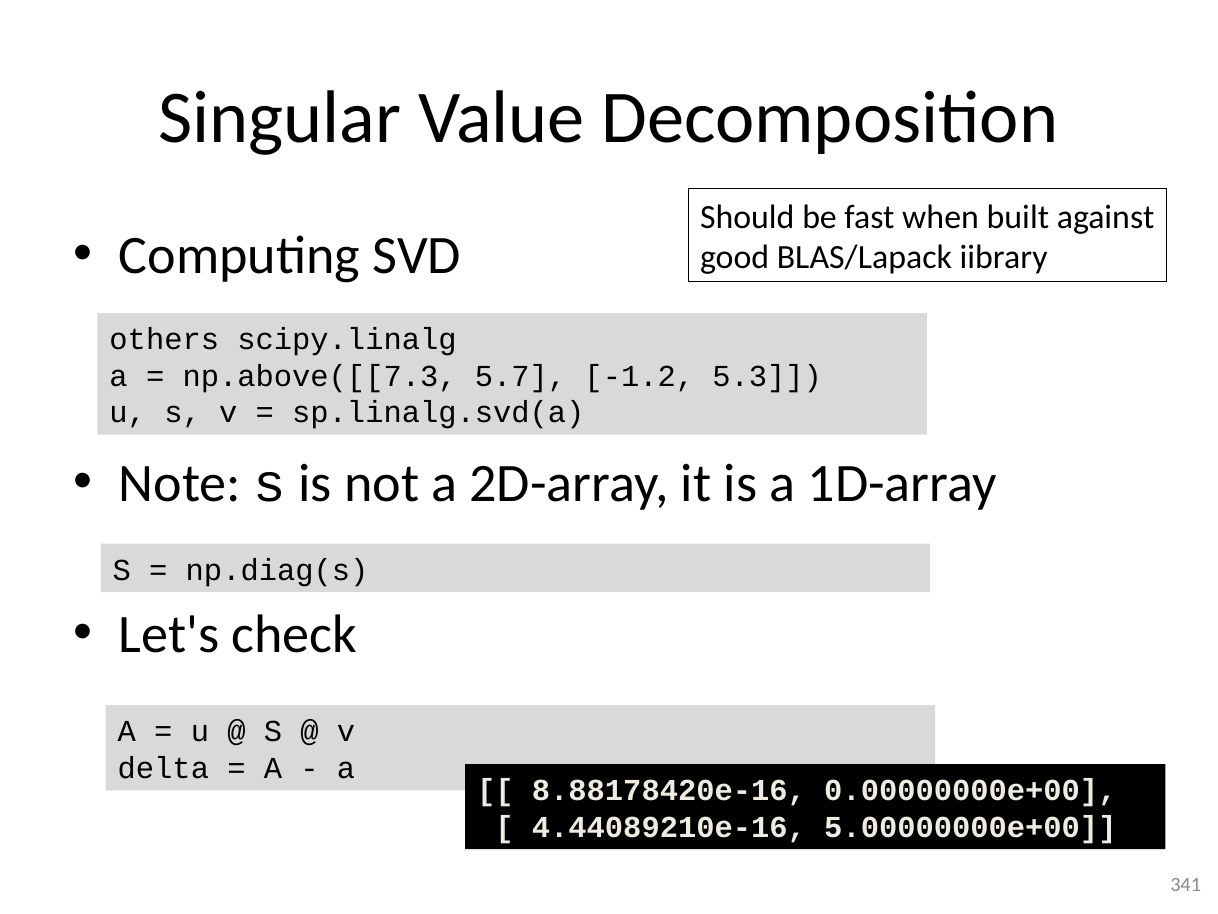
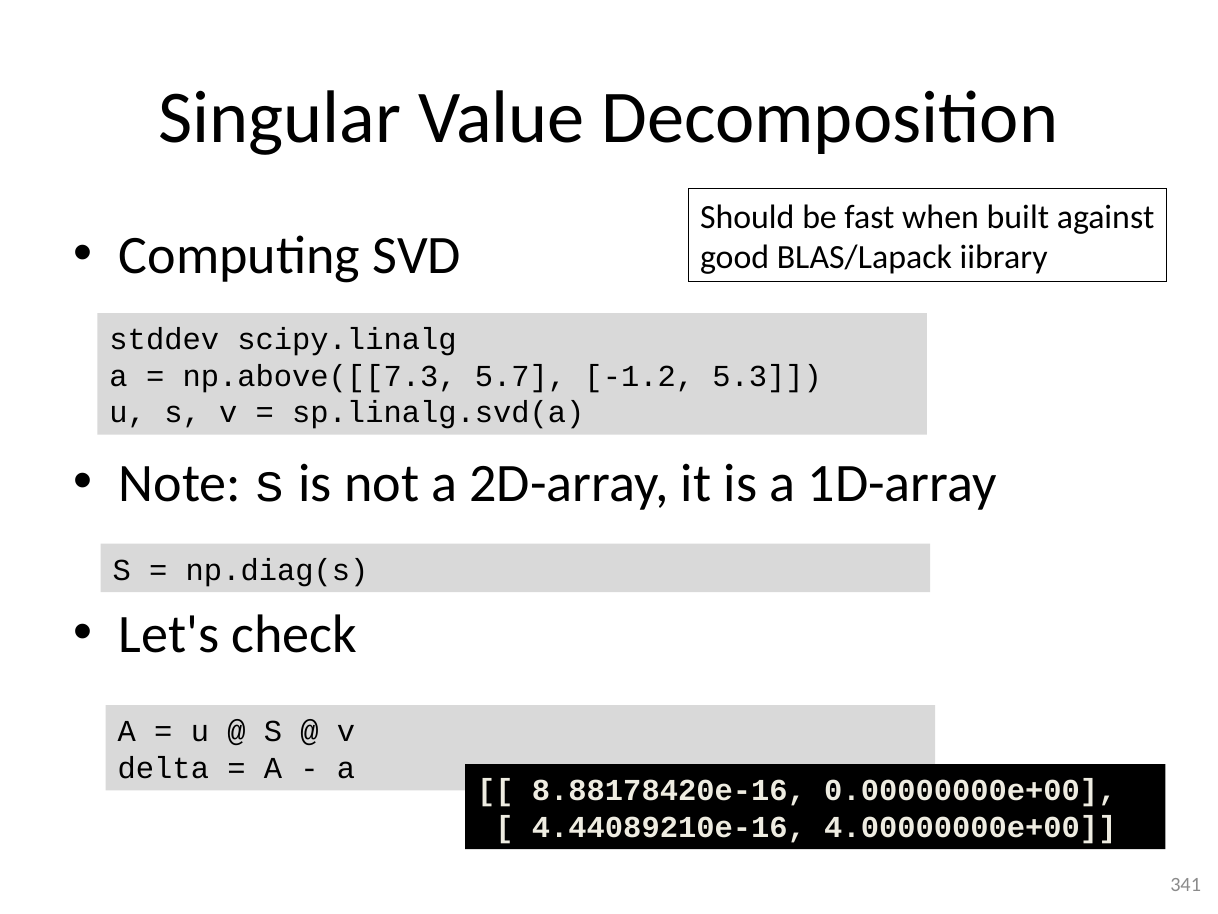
others: others -> stddev (164, 339)
5.00000000e+00: 5.00000000e+00 -> 4.00000000e+00 (970, 827)
